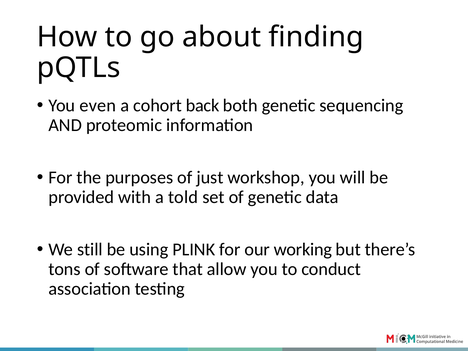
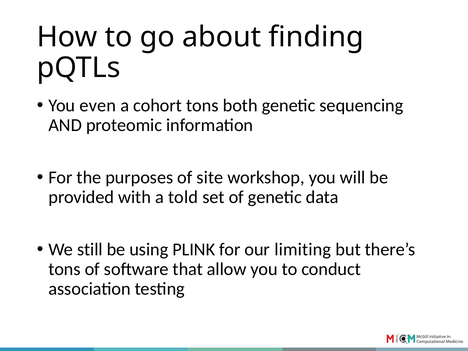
cohort back: back -> tons (202, 106)
just: just -> site (210, 177)
working: working -> limiting (303, 249)
